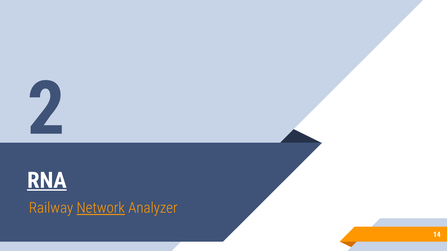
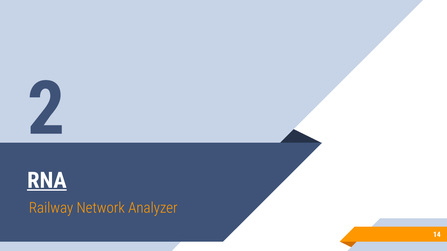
Network underline: present -> none (101, 208)
